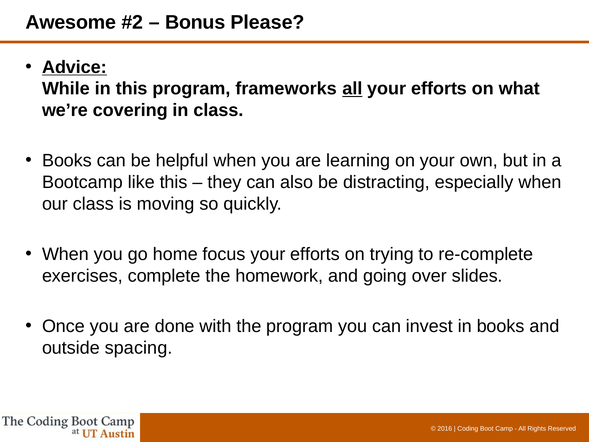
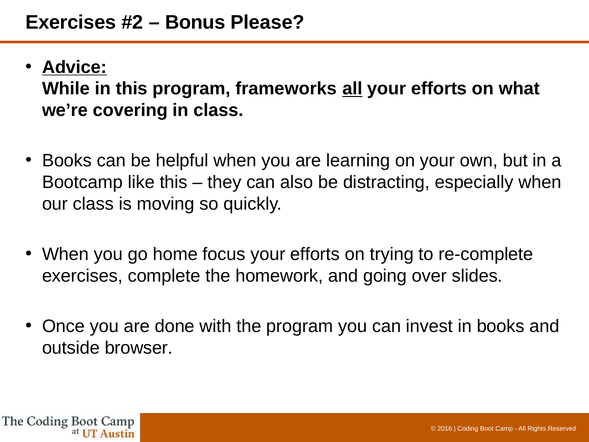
Awesome: Awesome -> Exercises (71, 22)
spacing: spacing -> browser (139, 348)
